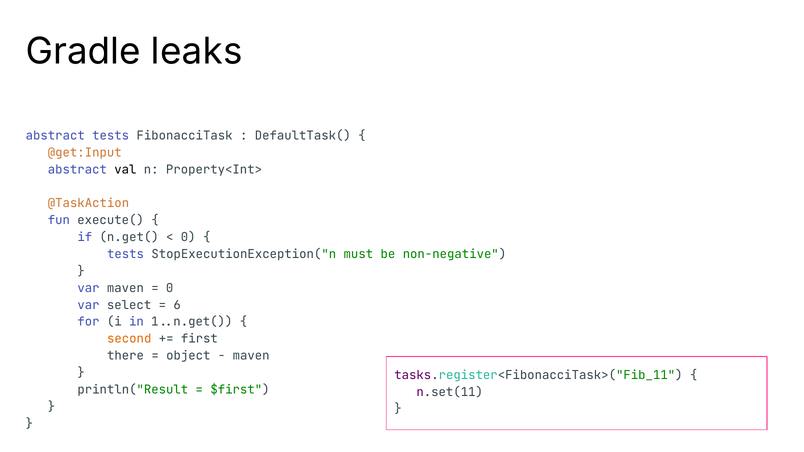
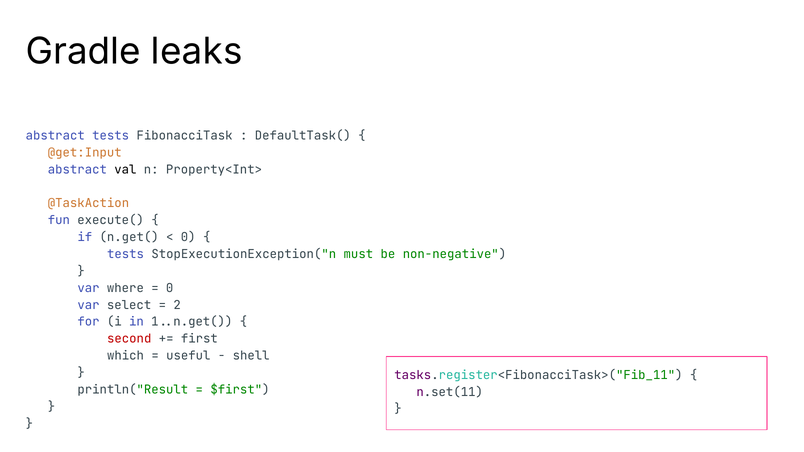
var maven: maven -> where (125, 288)
6: 6 -> 2 (177, 305)
second colour: orange -> red (129, 339)
there: there -> which (125, 356)
object: object -> useful (188, 356)
maven: maven -> shell (251, 356)
